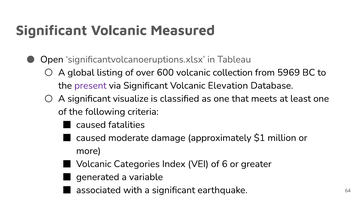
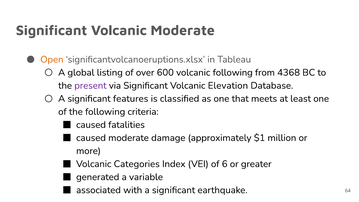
Volcanic Measured: Measured -> Moderate (183, 30)
Open colour: black -> orange (52, 59)
volcanic collection: collection -> following (233, 72)
5969: 5969 -> 4368 (289, 72)
visualize: visualize -> features (131, 99)
